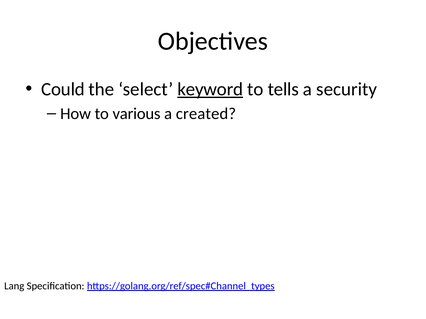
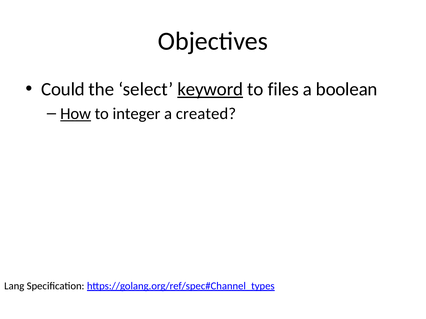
tells: tells -> files (283, 89)
security: security -> boolean (347, 89)
How underline: none -> present (76, 114)
various: various -> integer (136, 114)
